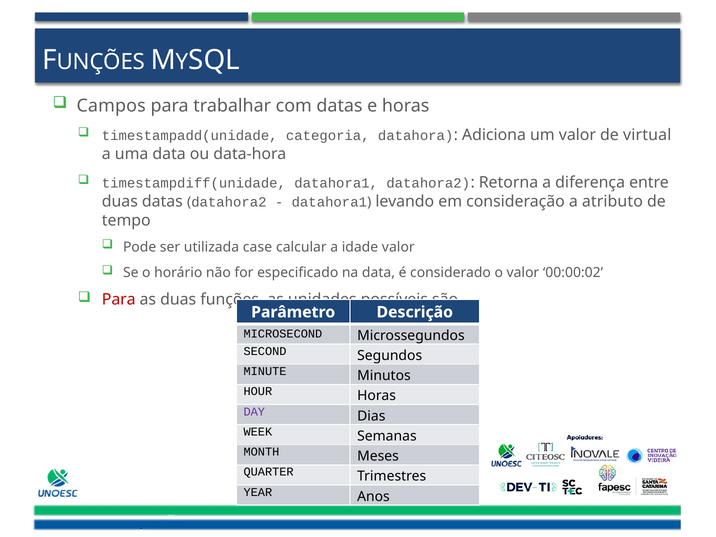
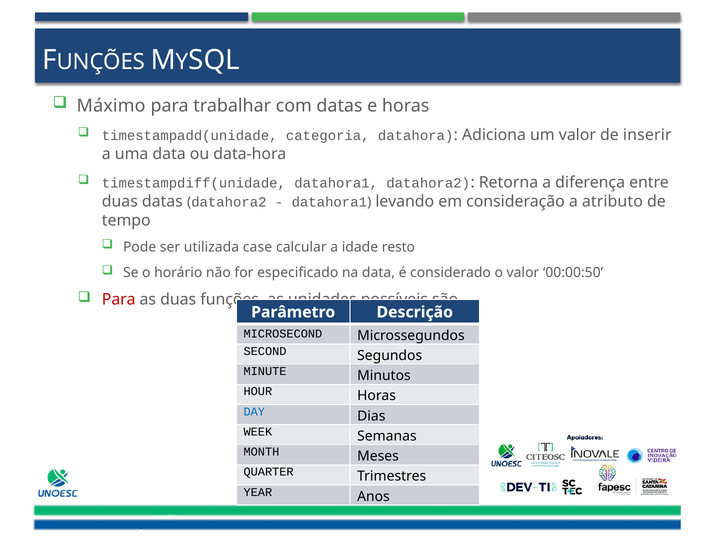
Campos: Campos -> Máximo (111, 106)
virtual: virtual -> inserir (647, 135)
idade valor: valor -> resto (398, 247)
00:00:02: 00:00:02 -> 00:00:50 (573, 272)
DAY colour: purple -> blue (254, 412)
